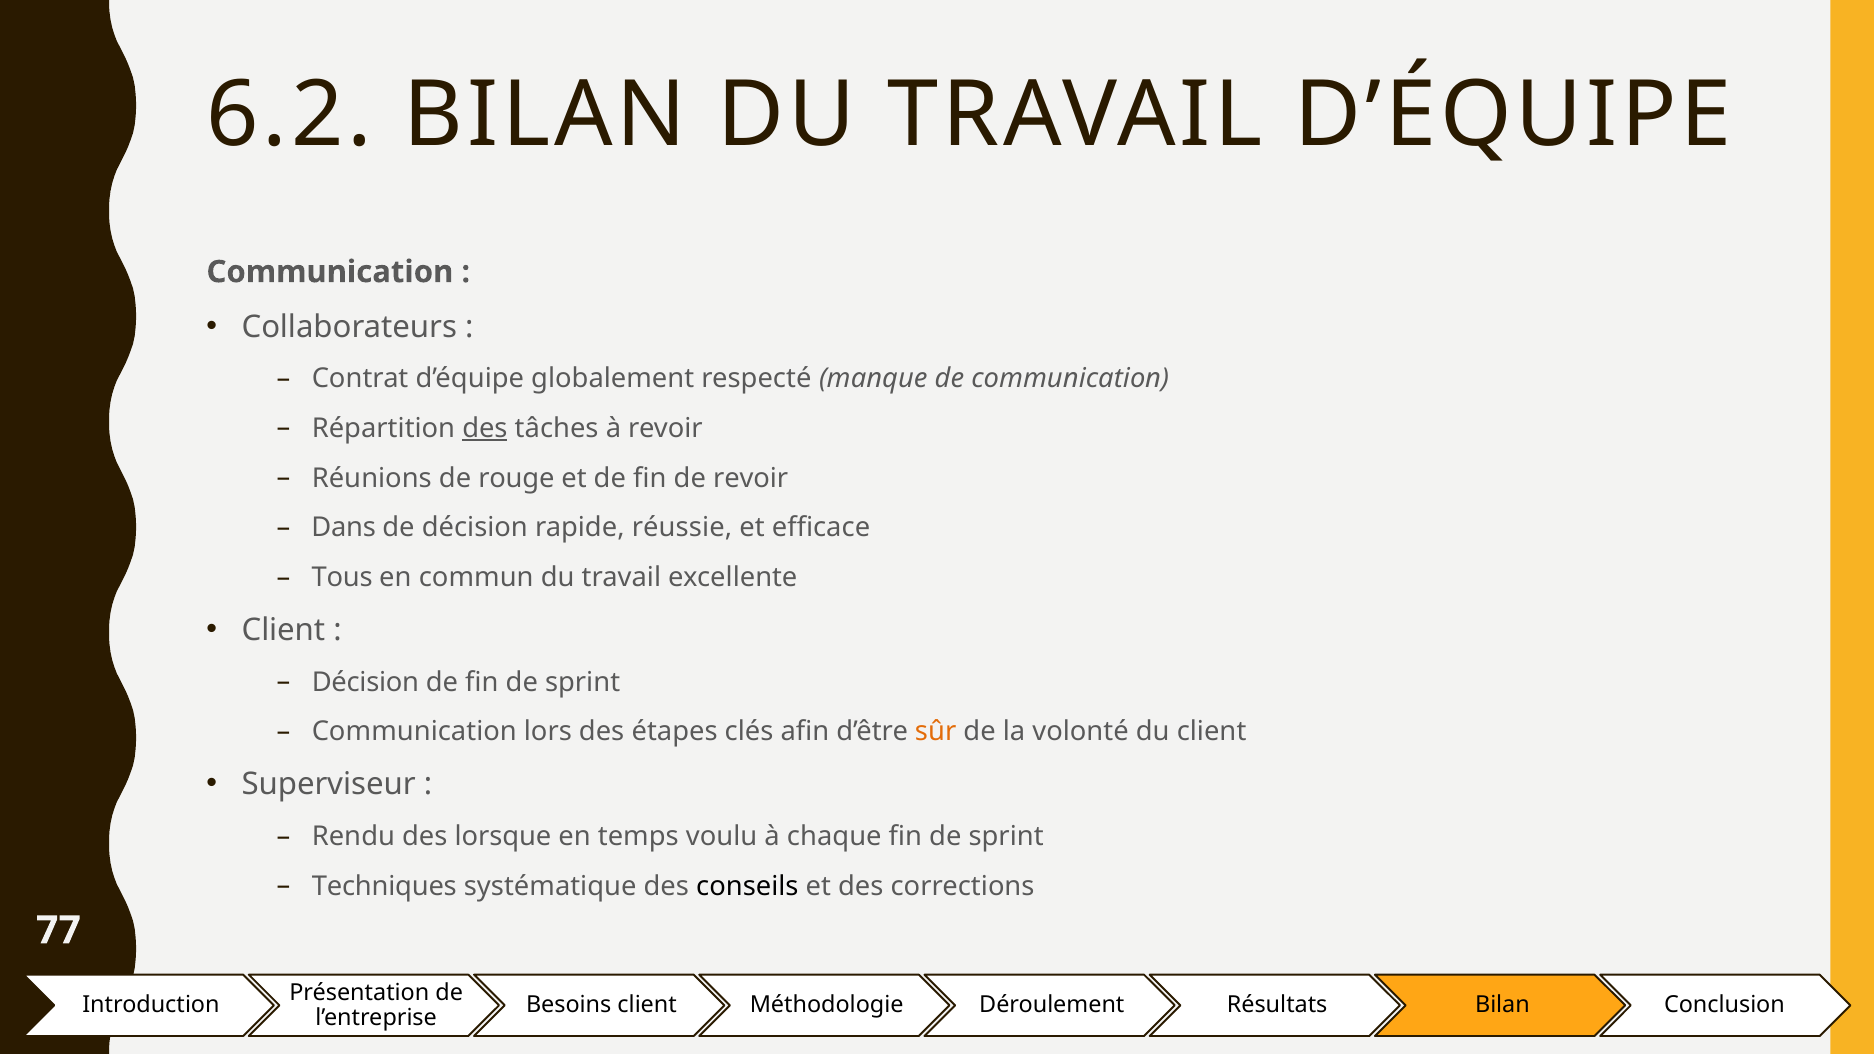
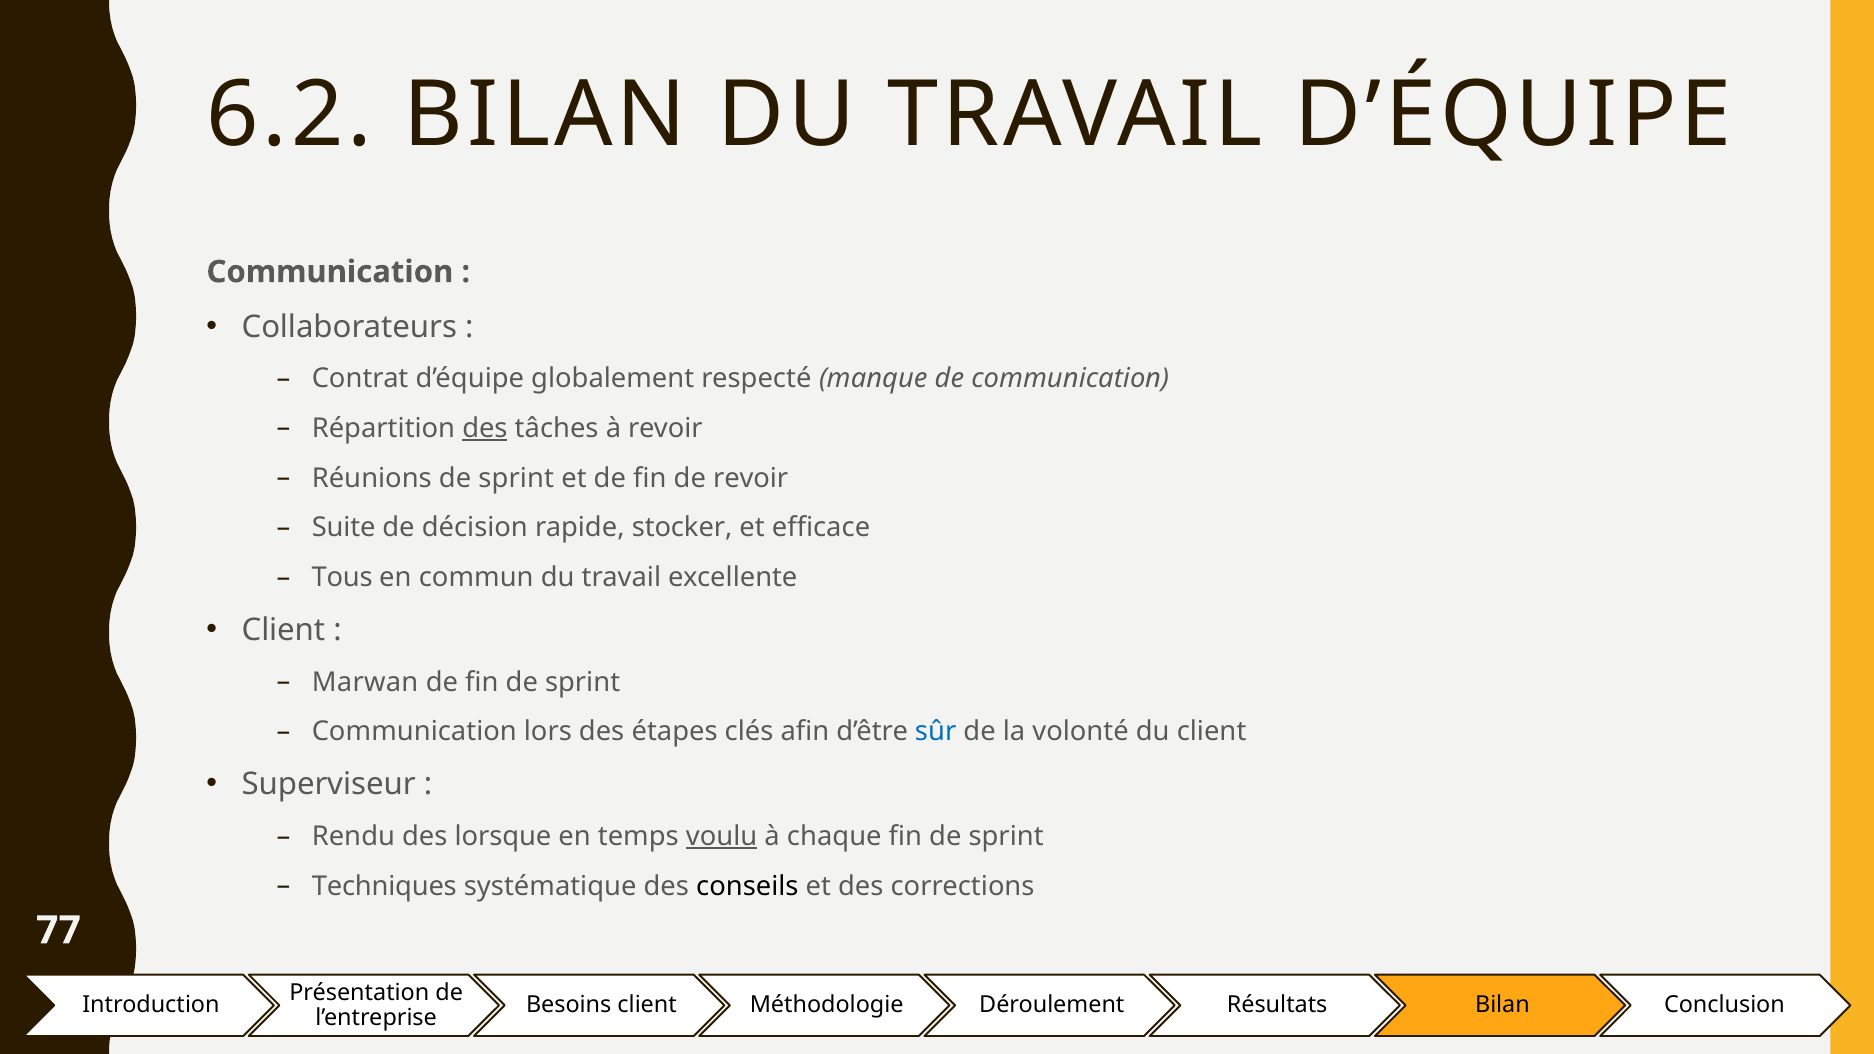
Réunions de rouge: rouge -> sprint (516, 478)
Dans: Dans -> Suite (344, 528)
réussie: réussie -> stocker (682, 528)
Décision: Décision -> Marwan (365, 682)
sûr colour: orange -> blue (936, 732)
voulu underline: none -> present (722, 836)
